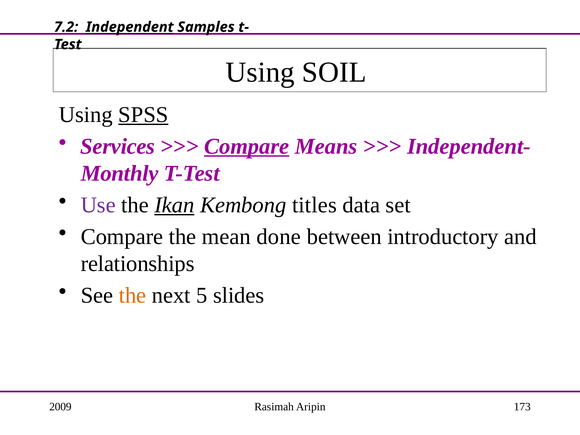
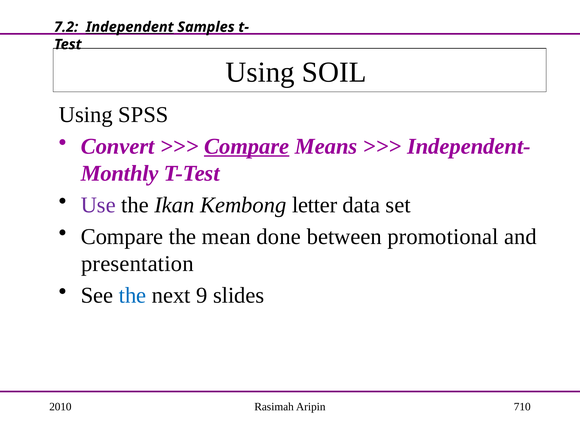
SPSS underline: present -> none (143, 115)
Services: Services -> Convert (118, 146)
Ikan underline: present -> none (174, 205)
titles: titles -> letter (315, 205)
introductory: introductory -> promotional (443, 237)
relationships: relationships -> presentation (137, 264)
the colour: orange -> blue (133, 295)
5: 5 -> 9 (202, 295)
2009: 2009 -> 2010 (60, 407)
173: 173 -> 710 (522, 407)
